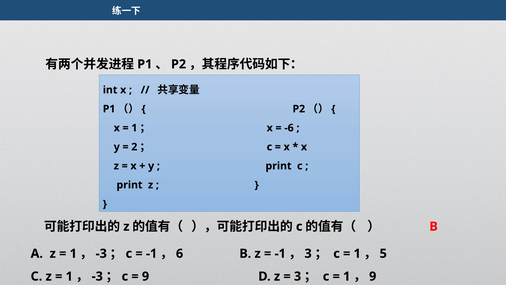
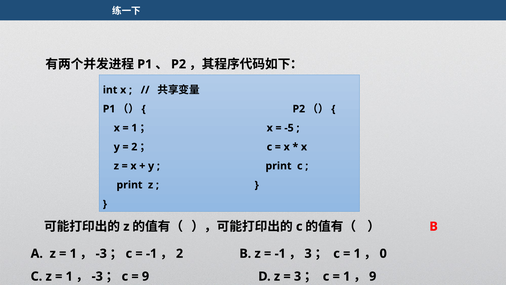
-6: -6 -> -5 (289, 128)
6: 6 -> 2 (180, 253)
5: 5 -> 0 (383, 253)
